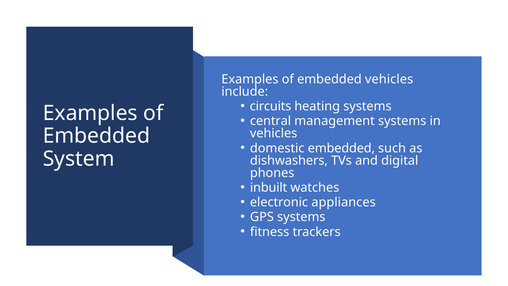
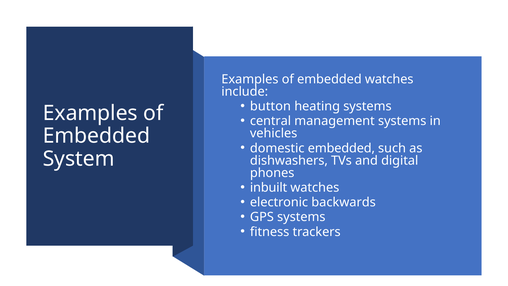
embedded vehicles: vehicles -> watches (389, 79)
circuits: circuits -> button (270, 106)
appliances: appliances -> backwards (344, 202)
